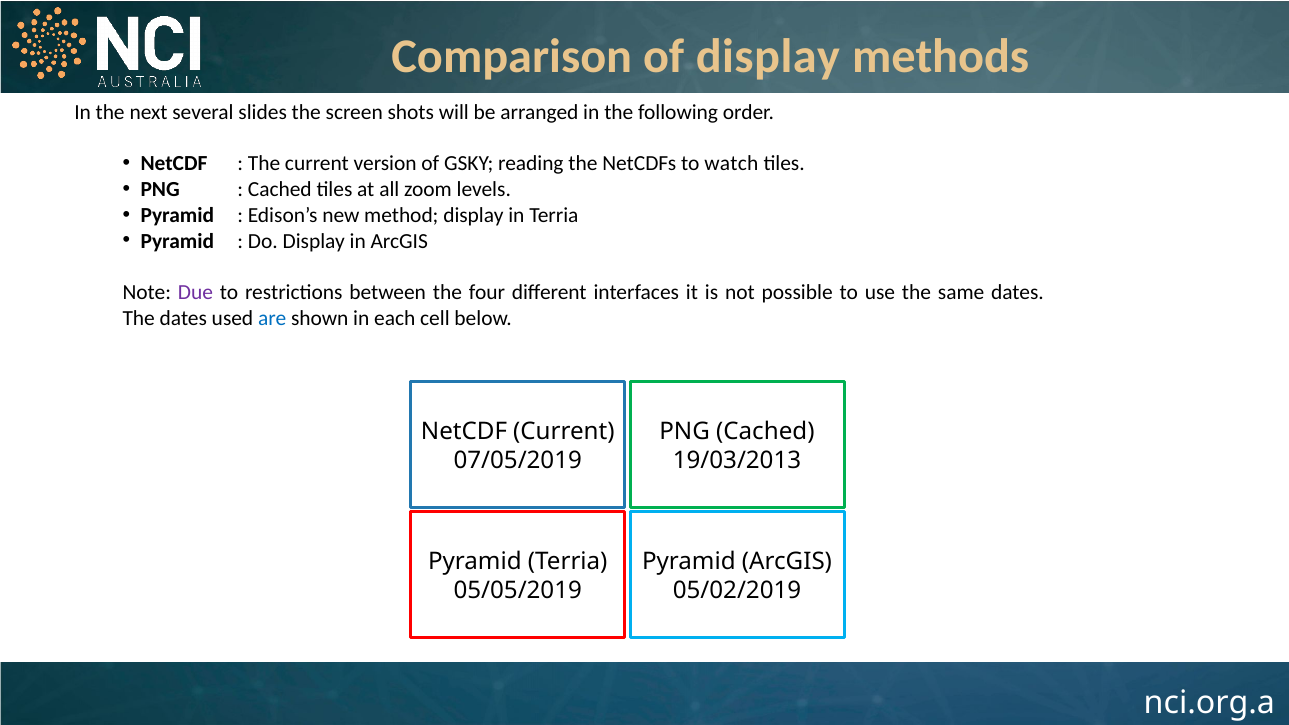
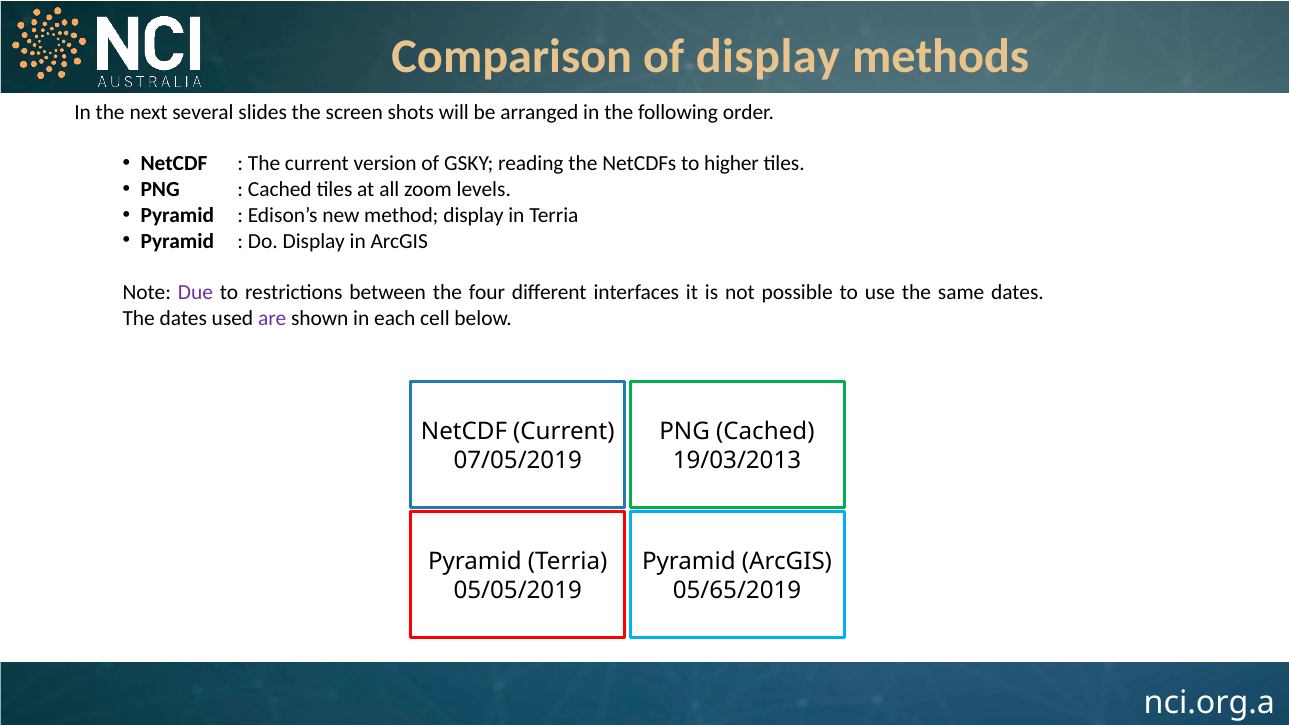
watch: watch -> higher (732, 164)
are colour: blue -> purple (272, 318)
05/02/2019: 05/02/2019 -> 05/65/2019 (737, 591)
